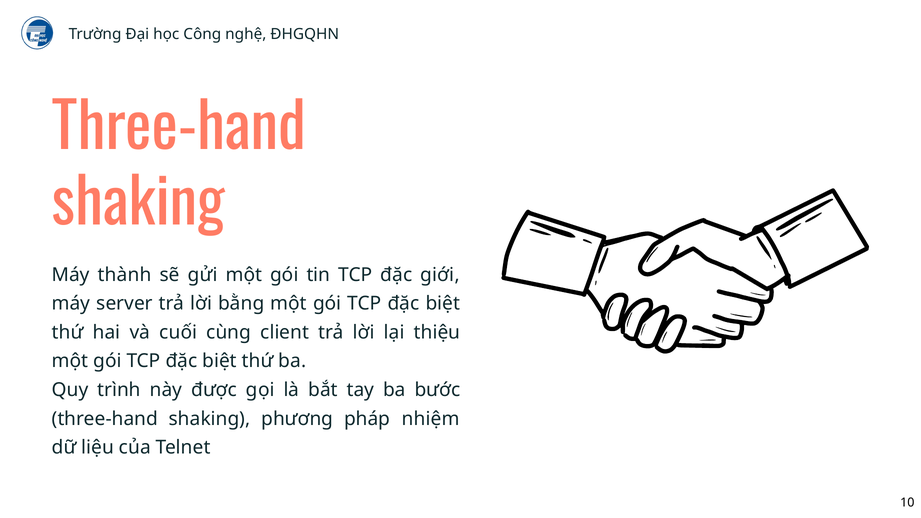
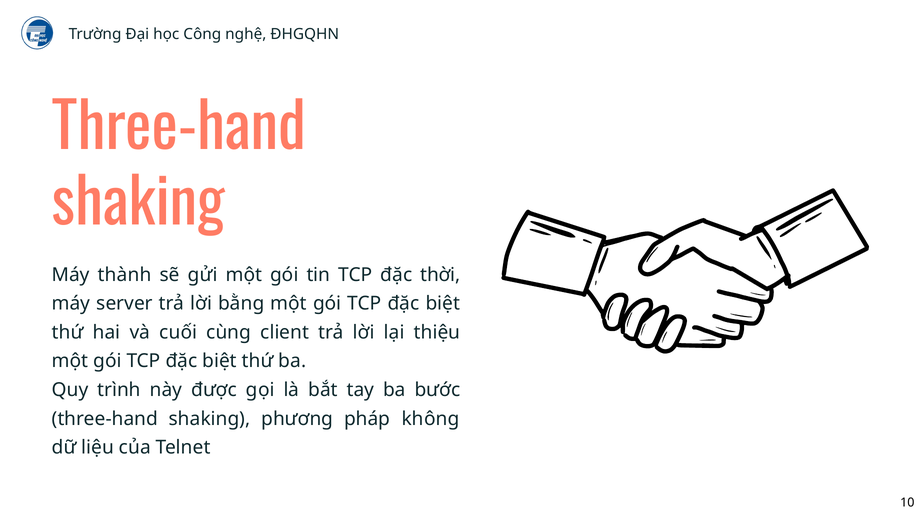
giới: giới -> thời (440, 275)
nhiệm: nhiệm -> không (431, 419)
